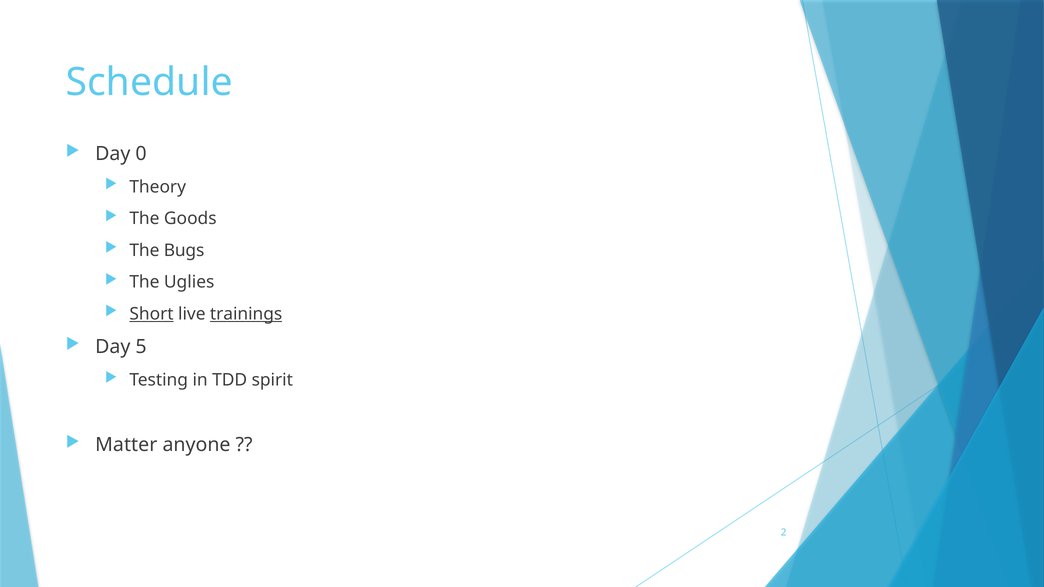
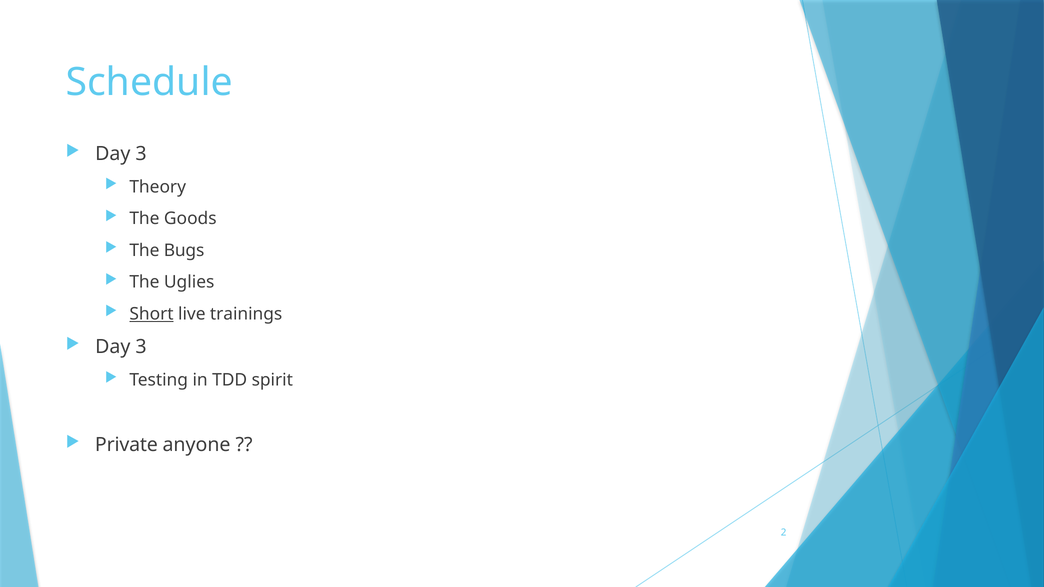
0: 0 -> 3 (141, 154)
trainings underline: present -> none (246, 314)
5: 5 -> 3 (141, 347)
Matter: Matter -> Private (126, 445)
